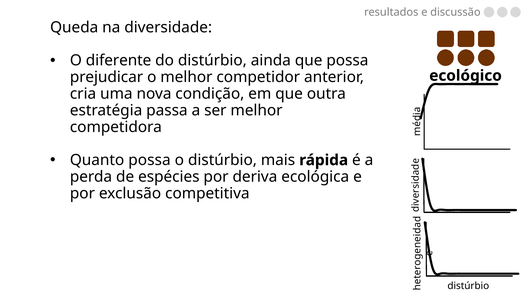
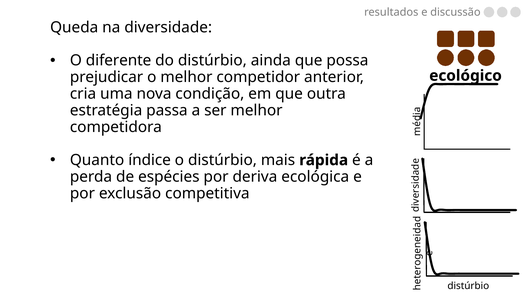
Quanto possa: possa -> índice (150, 160)
